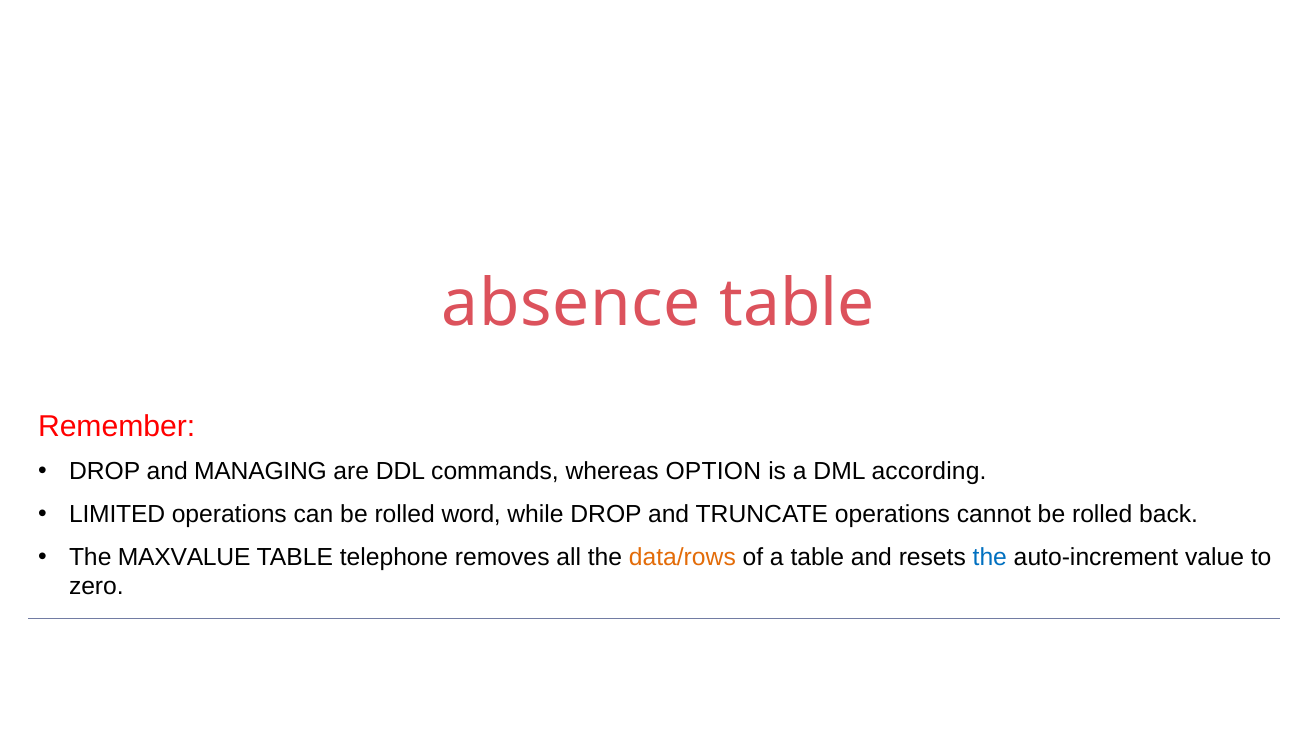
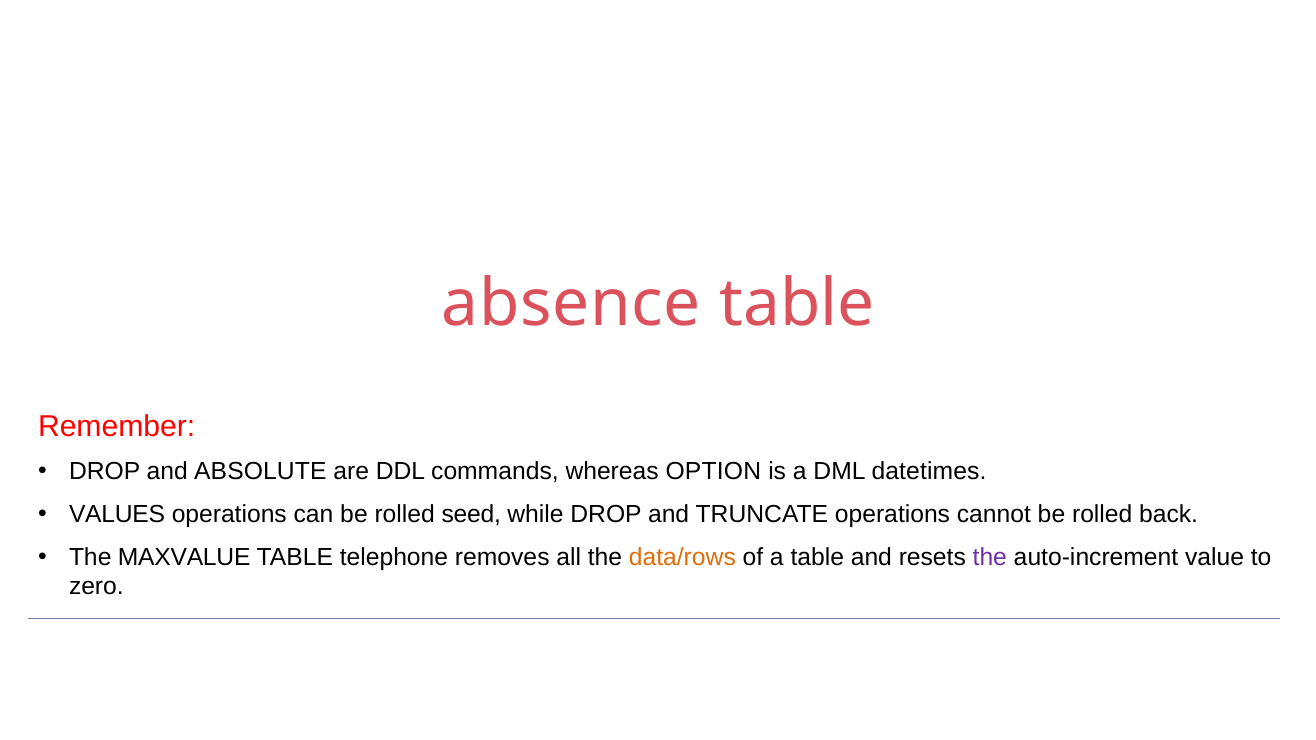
MANAGING: MANAGING -> ABSOLUTE (260, 472)
according: according -> datetimes (929, 472)
LIMITED: LIMITED -> VALUES (117, 515)
word: word -> seed (471, 515)
the colour: blue -> purple (990, 557)
